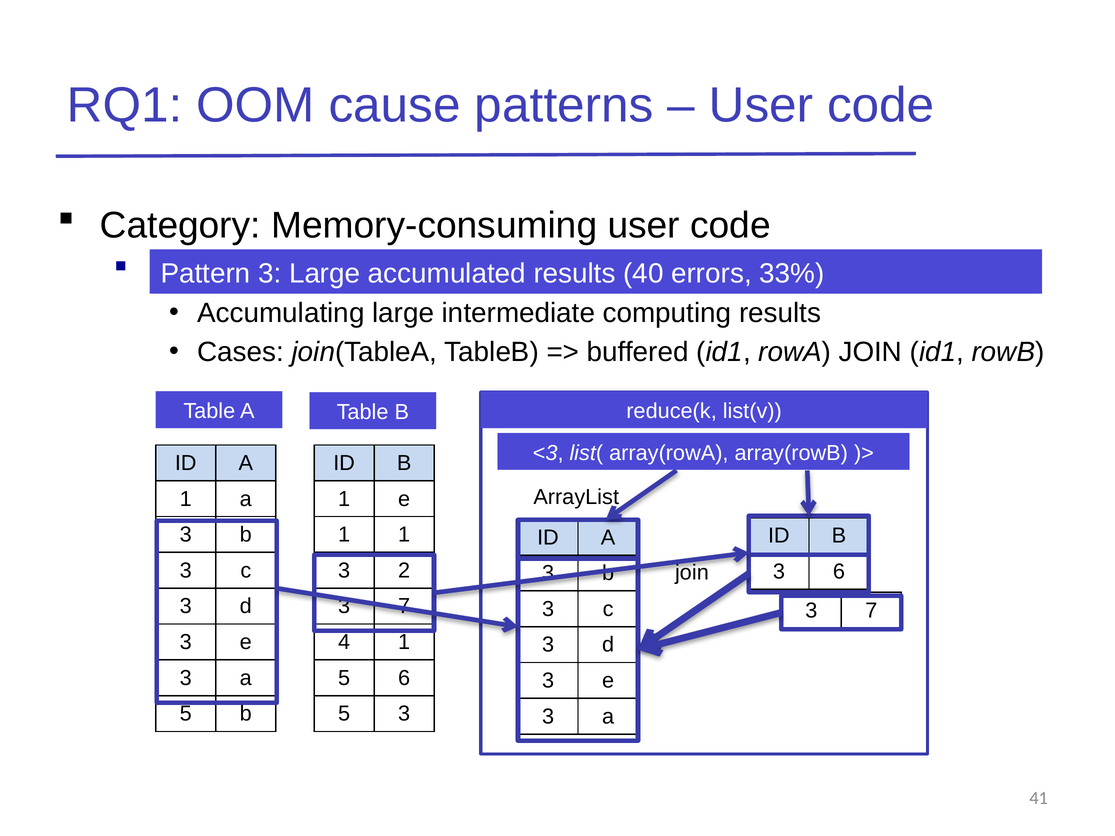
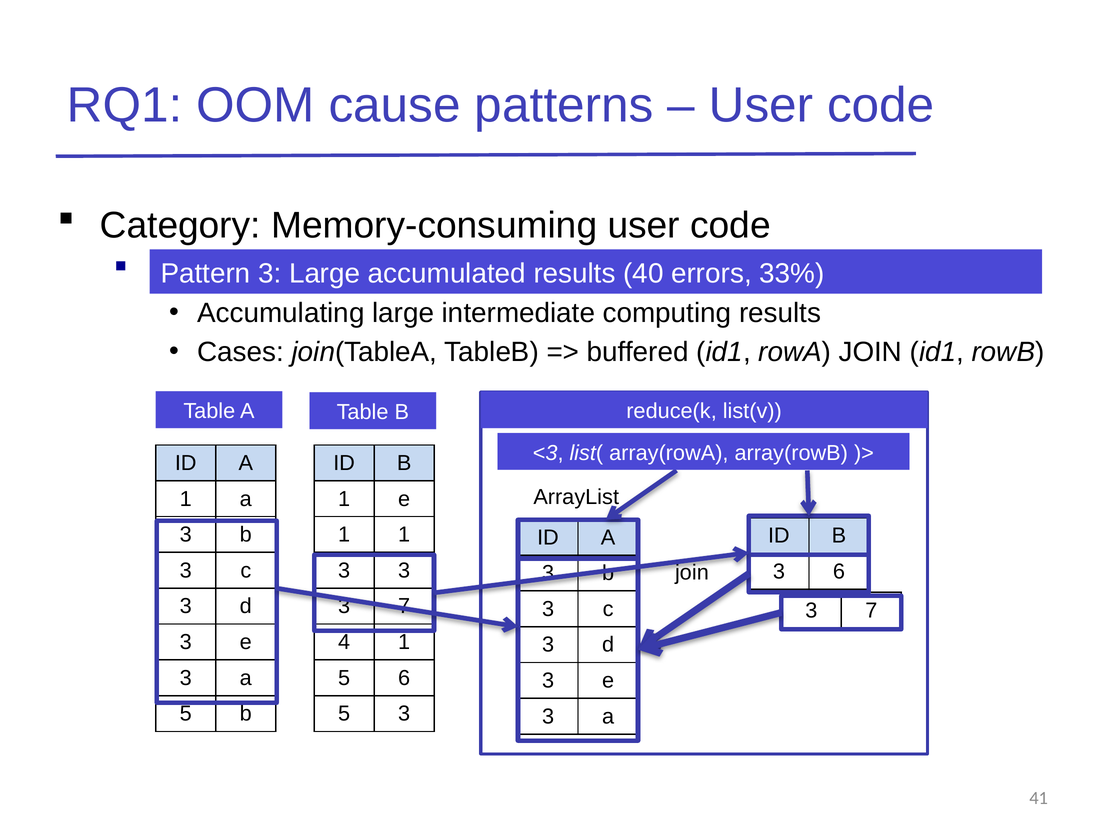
2: 2 -> 3 (404, 571)
